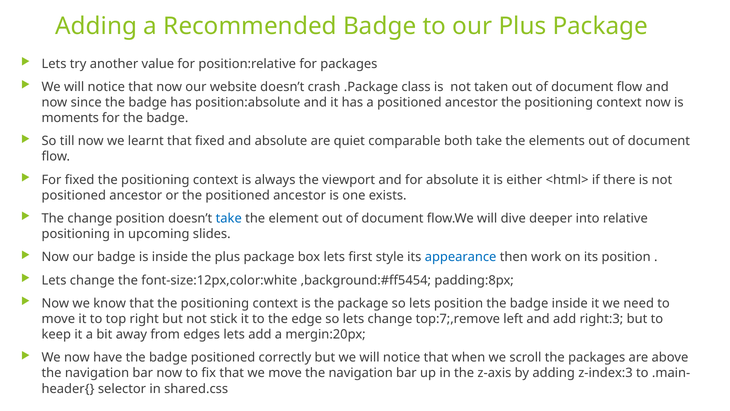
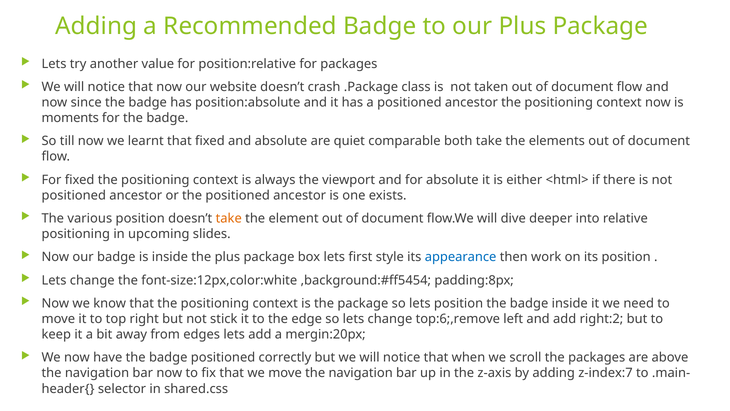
The change: change -> various (90, 218)
take colour: blue -> orange (229, 218)
top:7;,remove: top:7;,remove -> top:6;,remove (458, 319)
right:3: right:3 -> right:2 (601, 319)
z-index:3: z-index:3 -> z-index:7 (606, 373)
